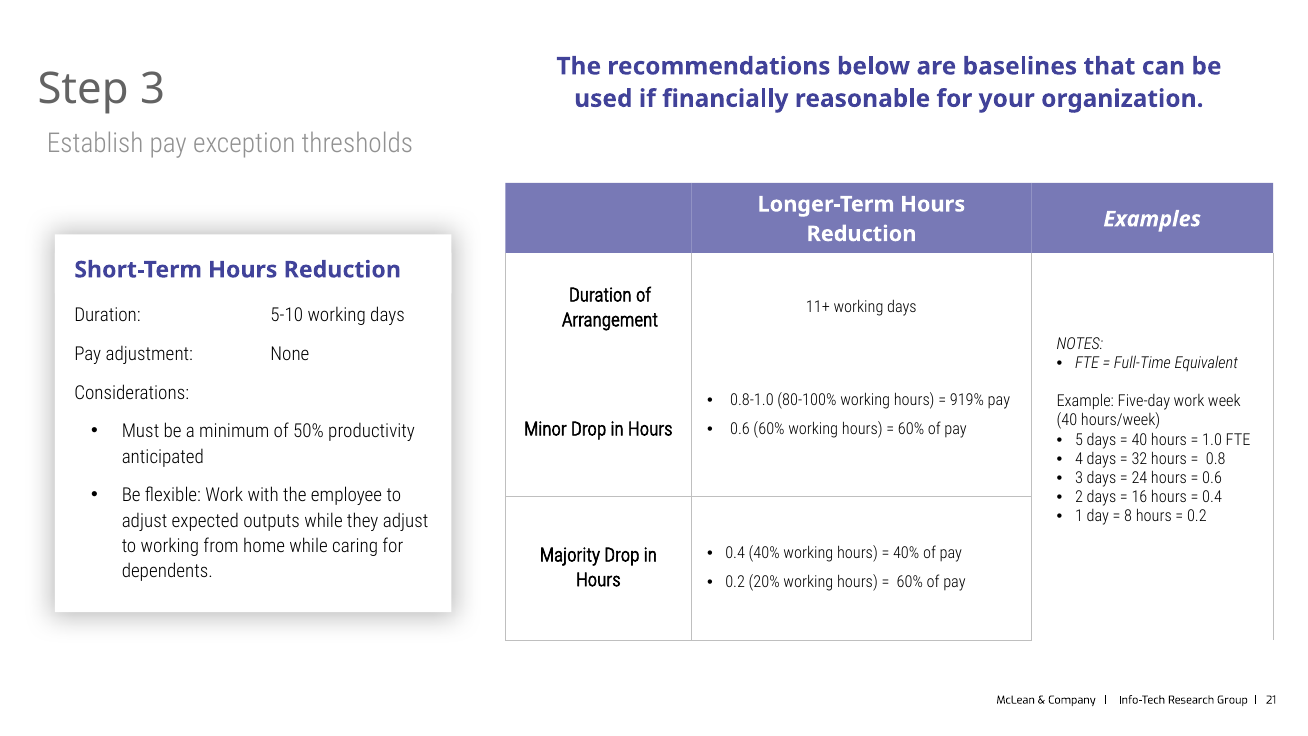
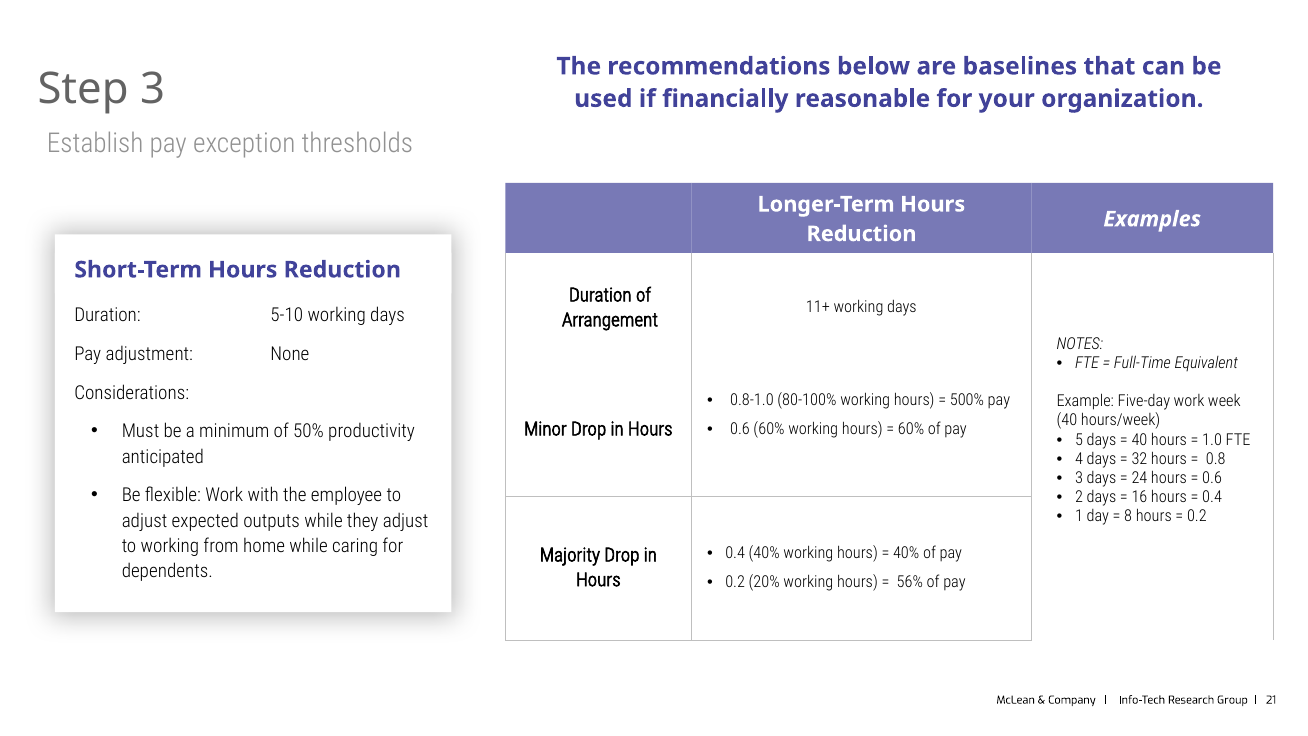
919%: 919% -> 500% (967, 399)
60%: 60% -> 56% (910, 582)
